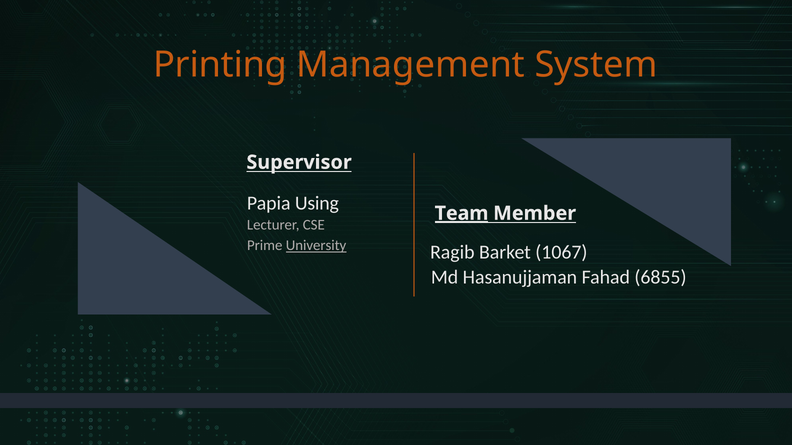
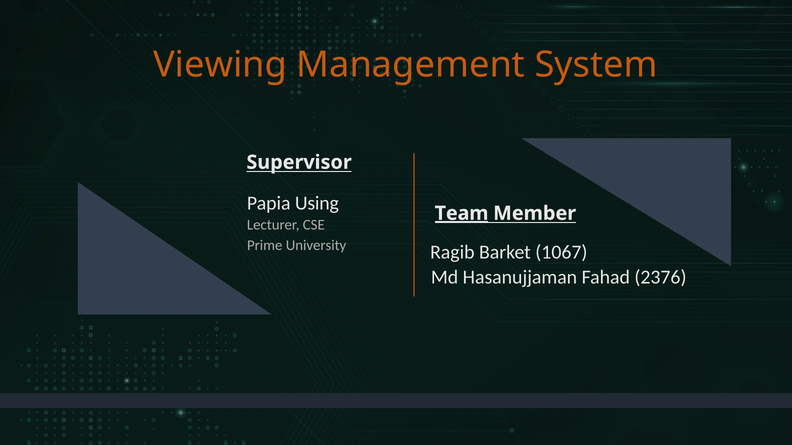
Printing: Printing -> Viewing (220, 65)
University underline: present -> none (316, 246)
6855: 6855 -> 2376 (660, 278)
